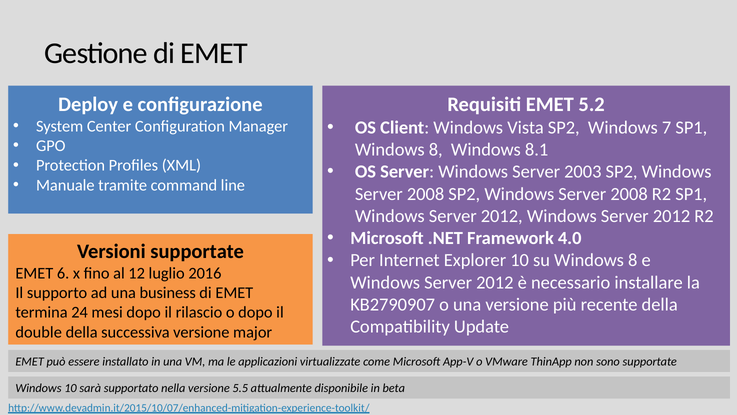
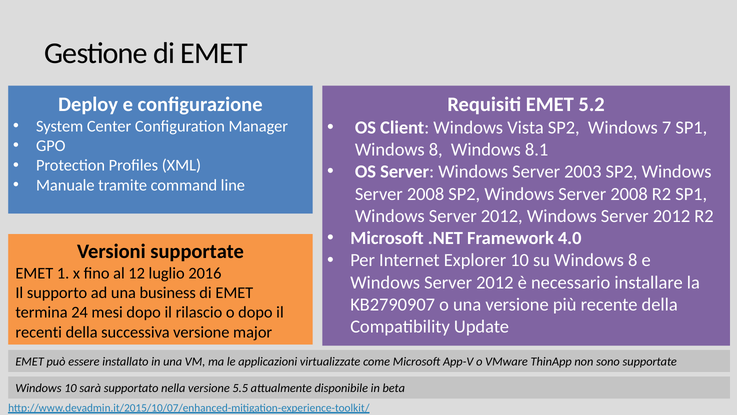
6: 6 -> 1 (63, 273)
double: double -> recenti (39, 332)
